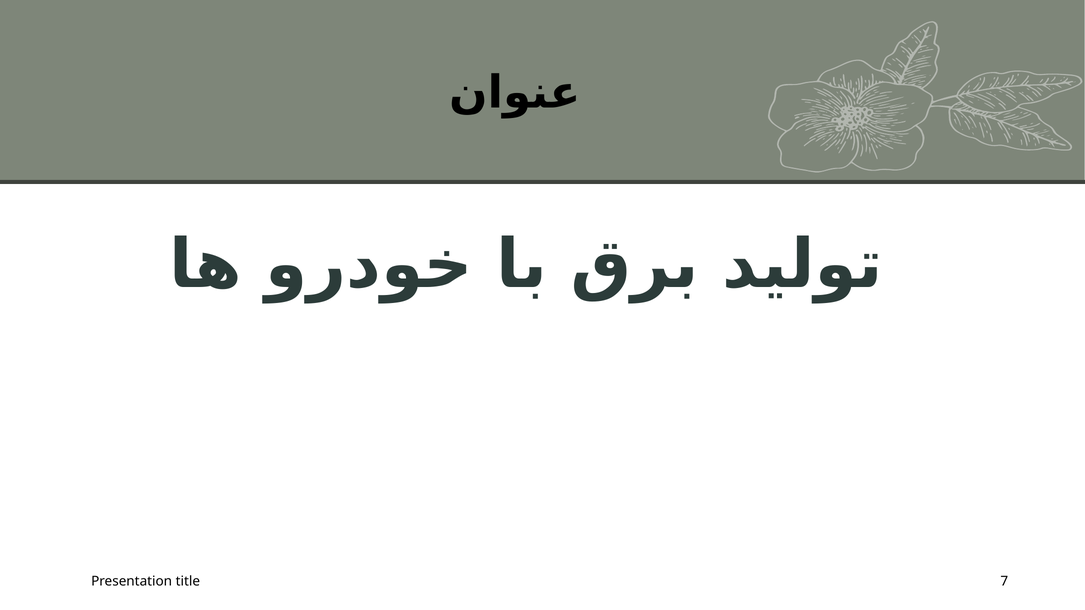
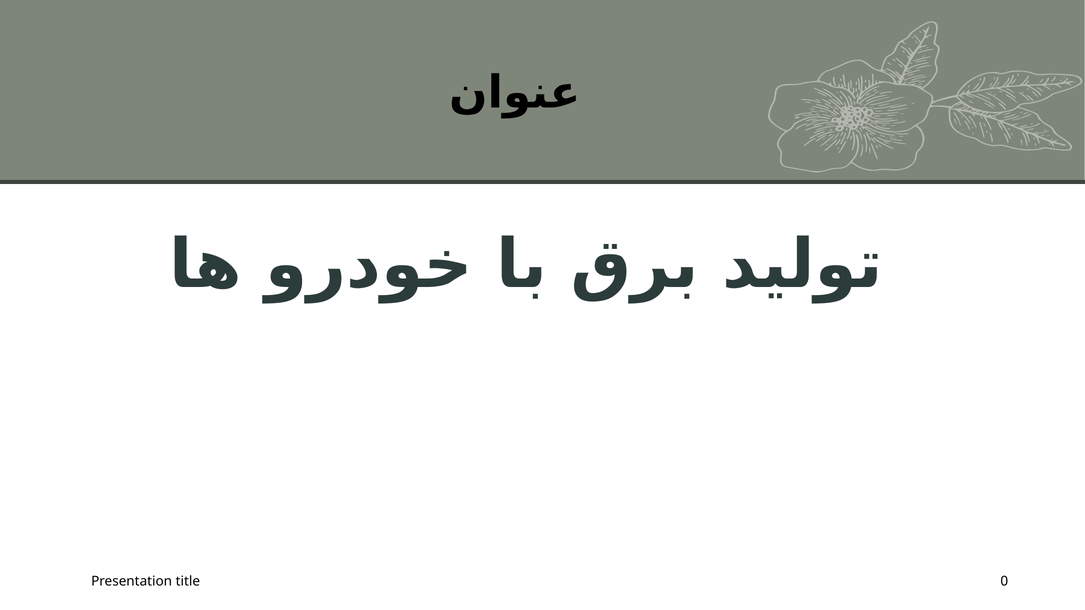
7: 7 -> 0 (1004, 582)
